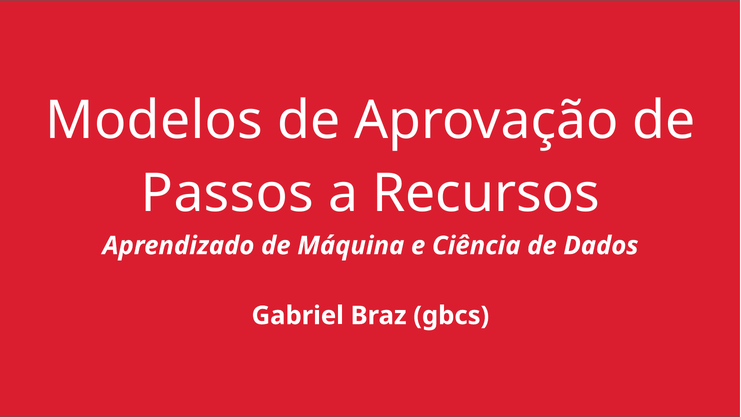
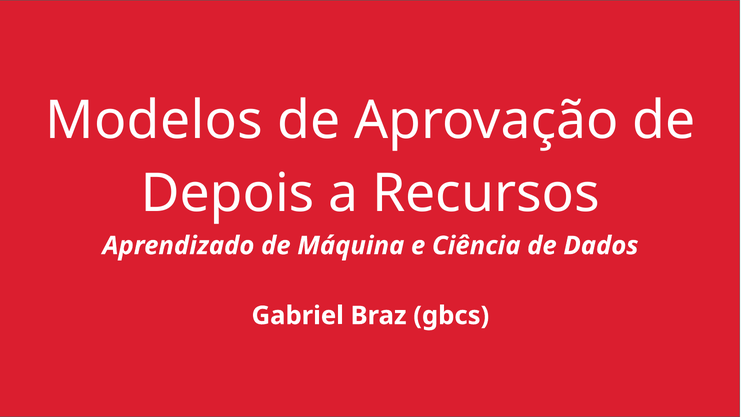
Passos: Passos -> Depois (228, 193)
